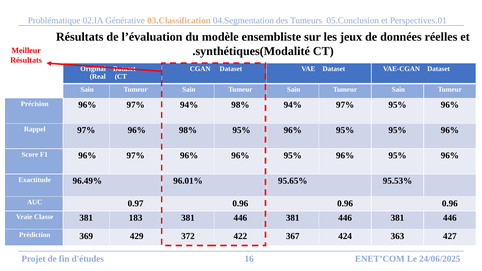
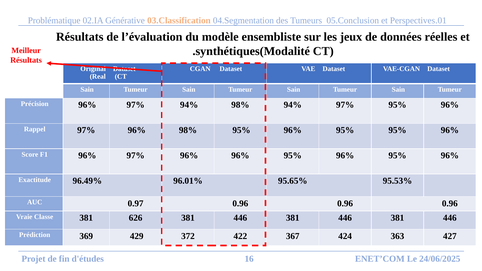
183: 183 -> 626 (136, 218)
